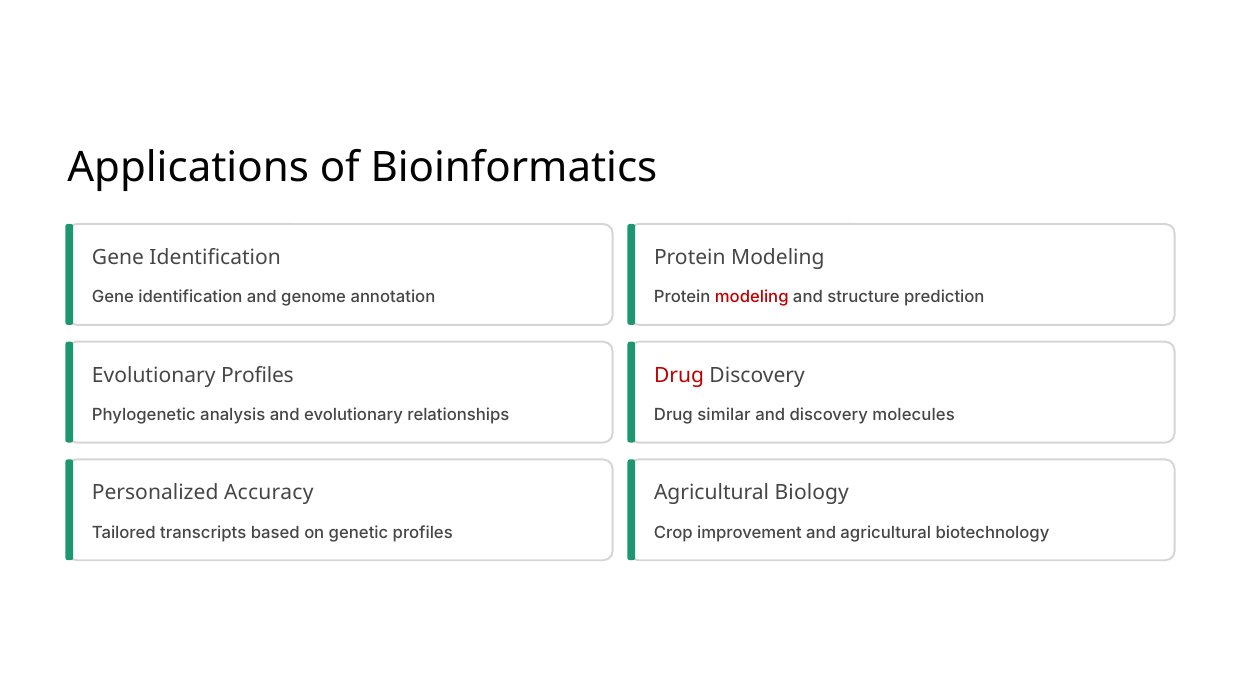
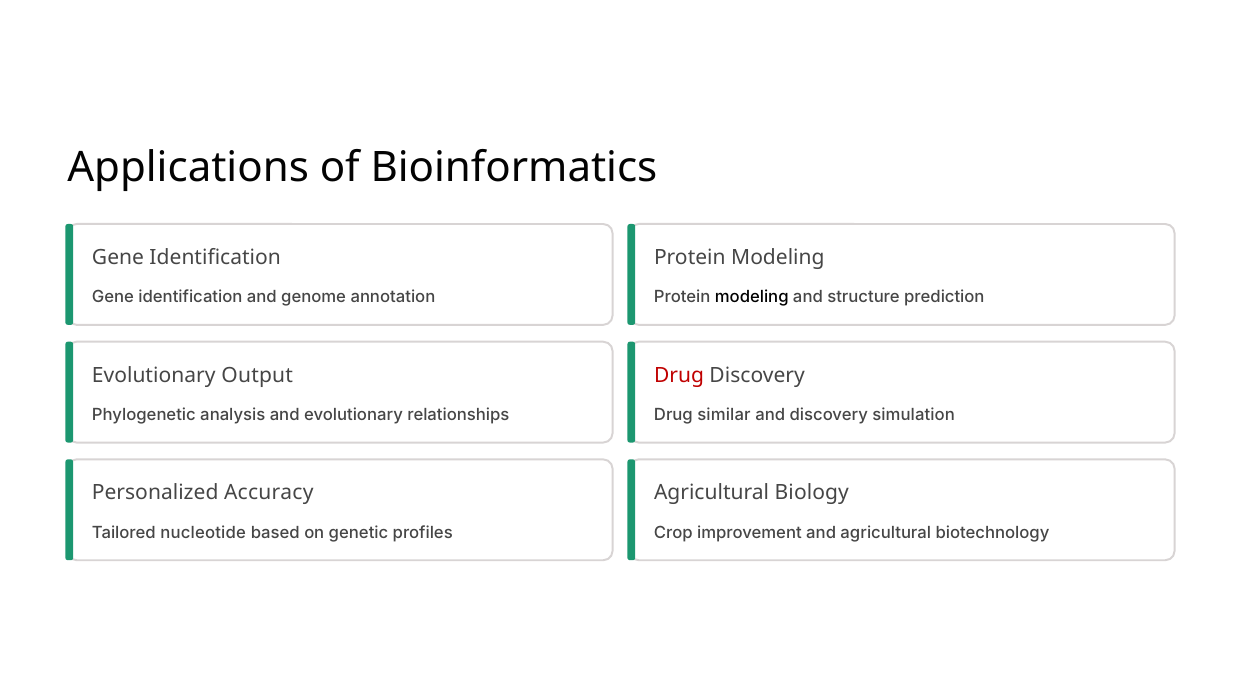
modeling colour: red -> black (752, 297)
Evolutionary Profiles: Profiles -> Output (257, 375)
molecules: molecules -> simulation (914, 415)
transcripts: transcripts -> nucleotide (203, 533)
